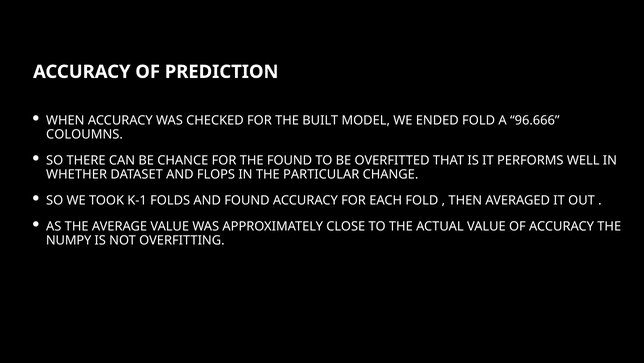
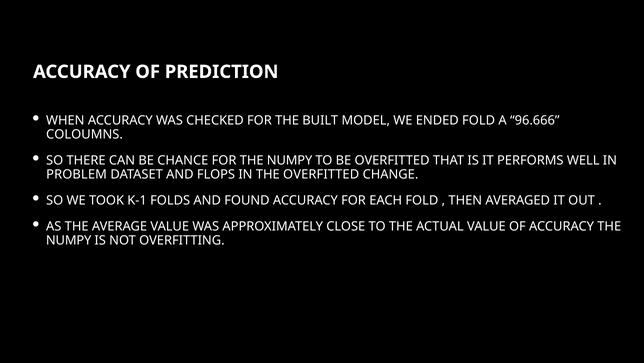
FOR THE FOUND: FOUND -> NUMPY (290, 160)
WHETHER: WHETHER -> PROBLEM (77, 174)
THE PARTICULAR: PARTICULAR -> OVERFITTED (321, 174)
